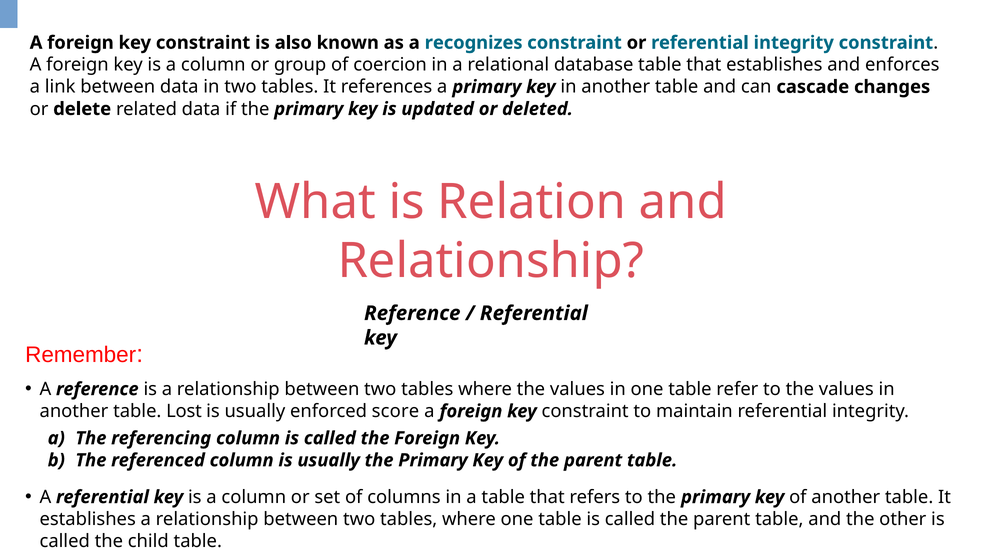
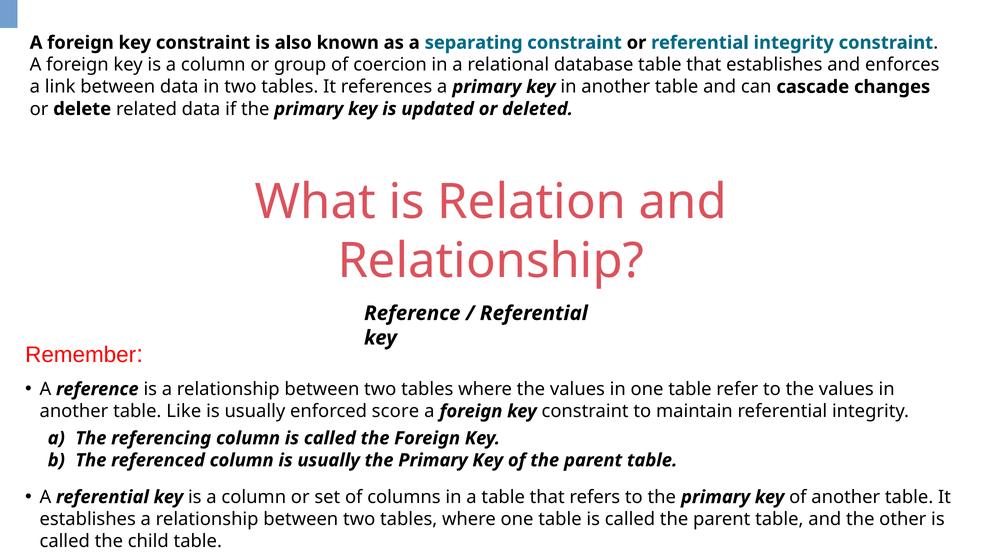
recognizes: recognizes -> separating (474, 43)
Lost: Lost -> Like (184, 411)
